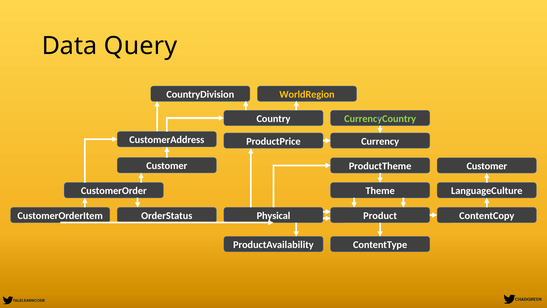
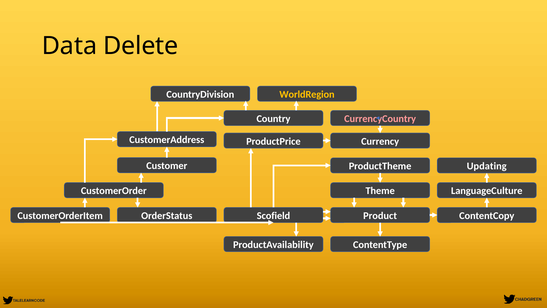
Query: Query -> Delete (141, 46)
CurrencyCountry colour: light green -> pink (380, 119)
Customer: Customer -> Updating (487, 166)
Physical: Physical -> Scofield (273, 216)
